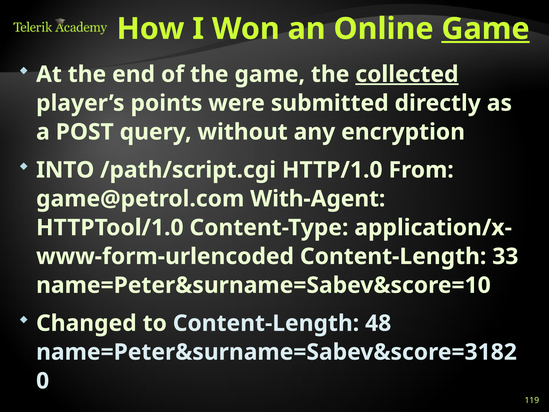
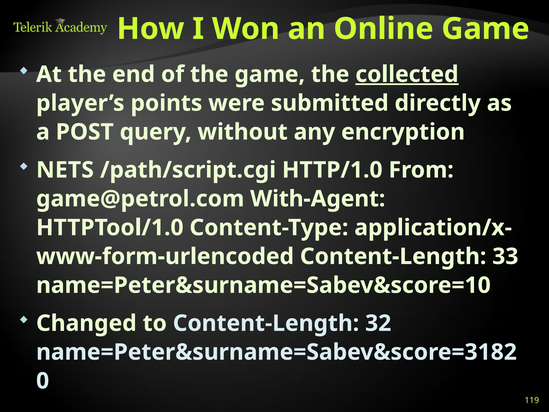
Game underline: present -> none (486, 29)
INTO: INTO -> NETS (65, 170)
48: 48 -> 32 (378, 323)
